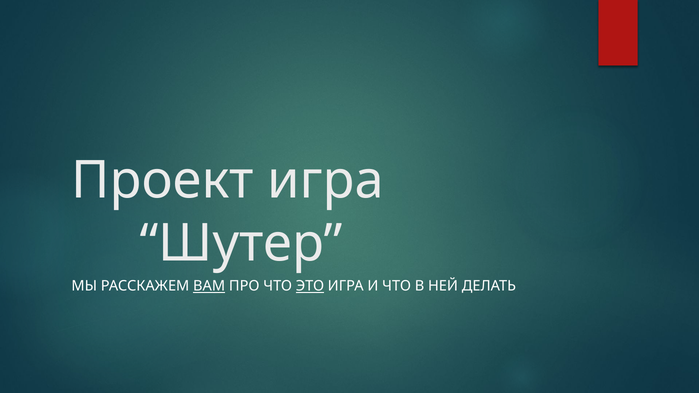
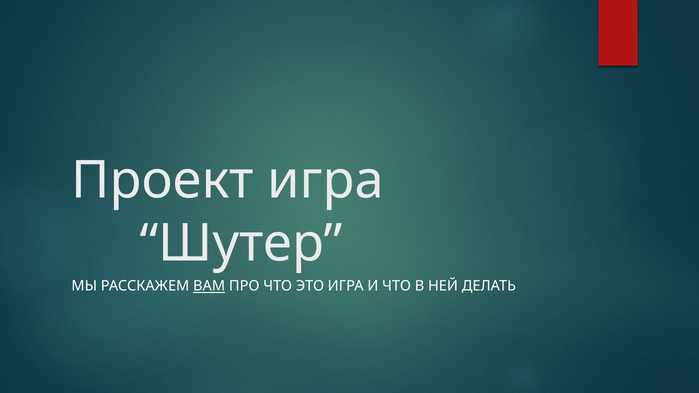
ЭТО underline: present -> none (310, 286)
